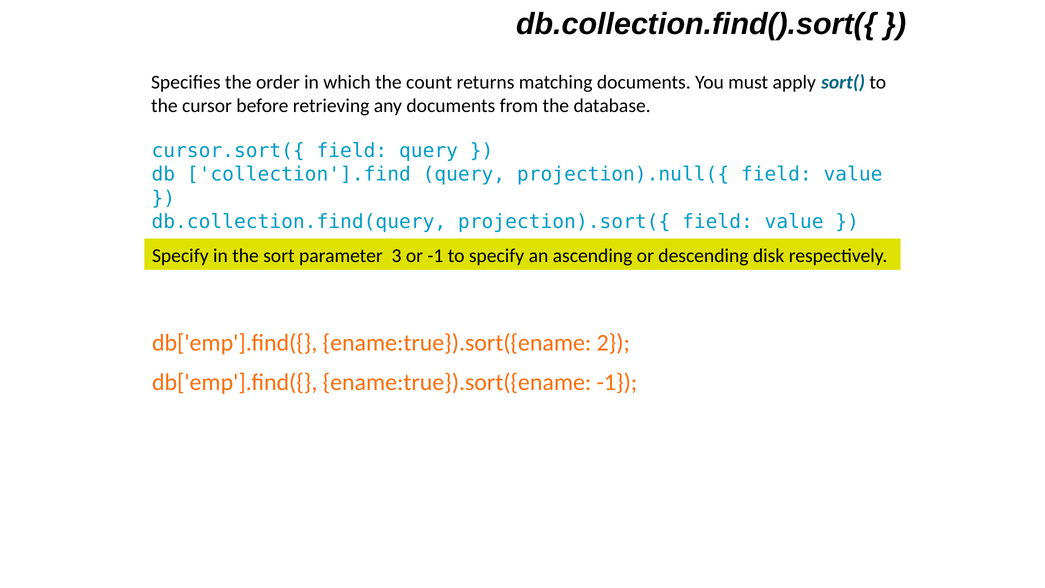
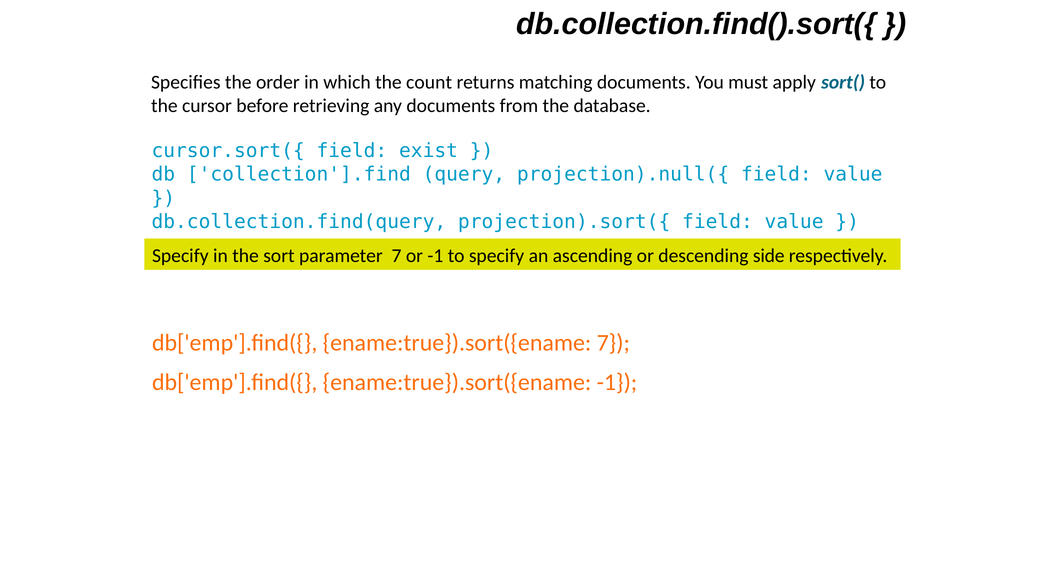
field query: query -> exist (429, 151)
parameter 3: 3 -> 7 (397, 256)
disk: disk -> side (769, 256)
ename:true}).sort({ename 2: 2 -> 7 (613, 343)
